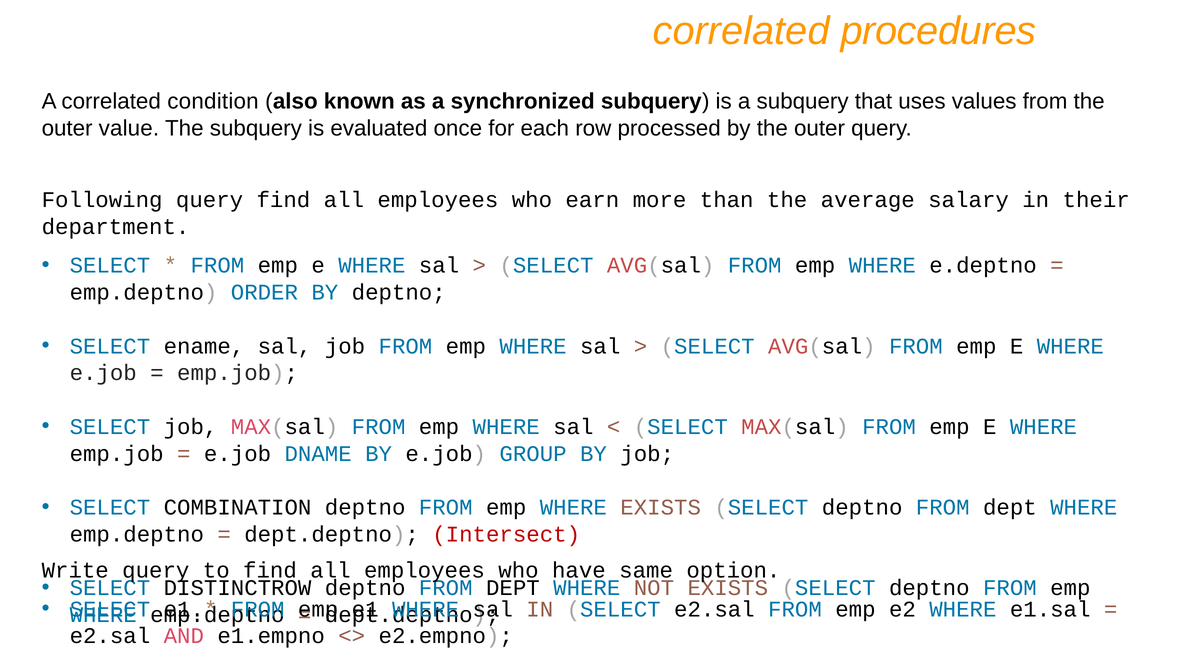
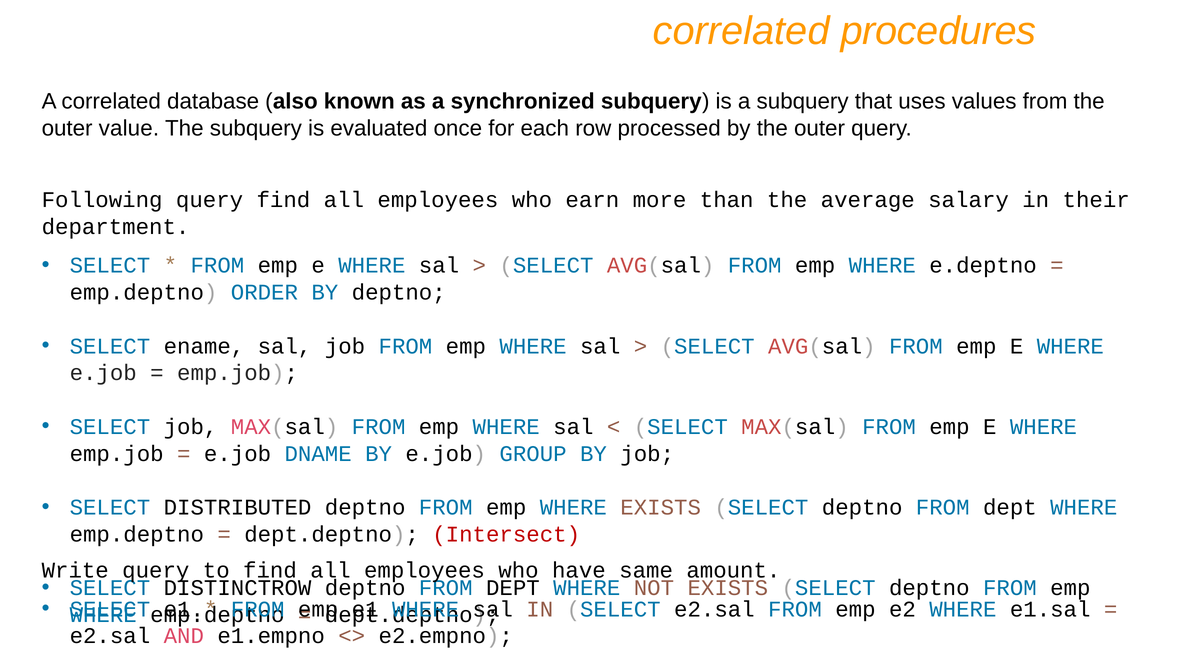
condition: condition -> database (213, 101)
COMBINATION: COMBINATION -> DISTRIBUTED (238, 507)
option: option -> amount (733, 570)
